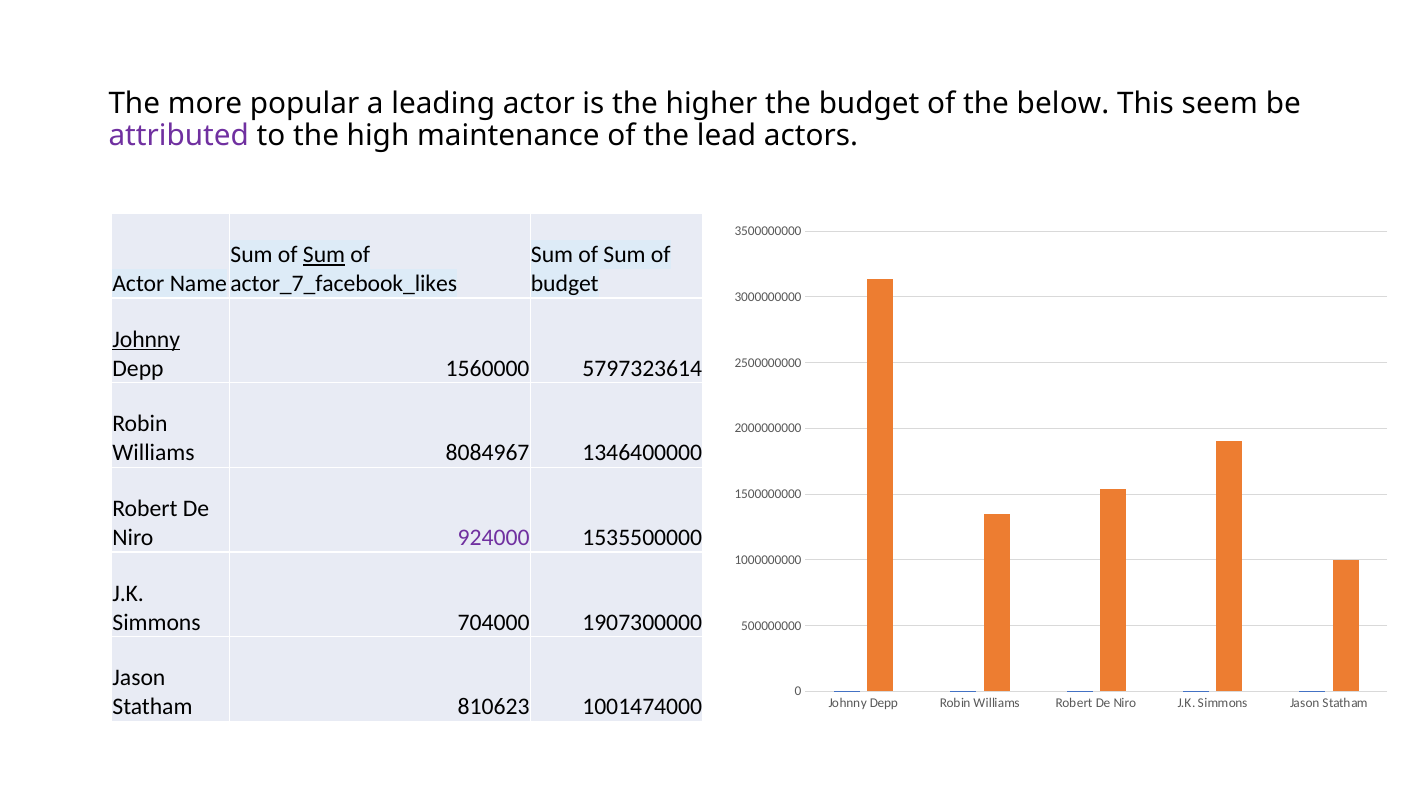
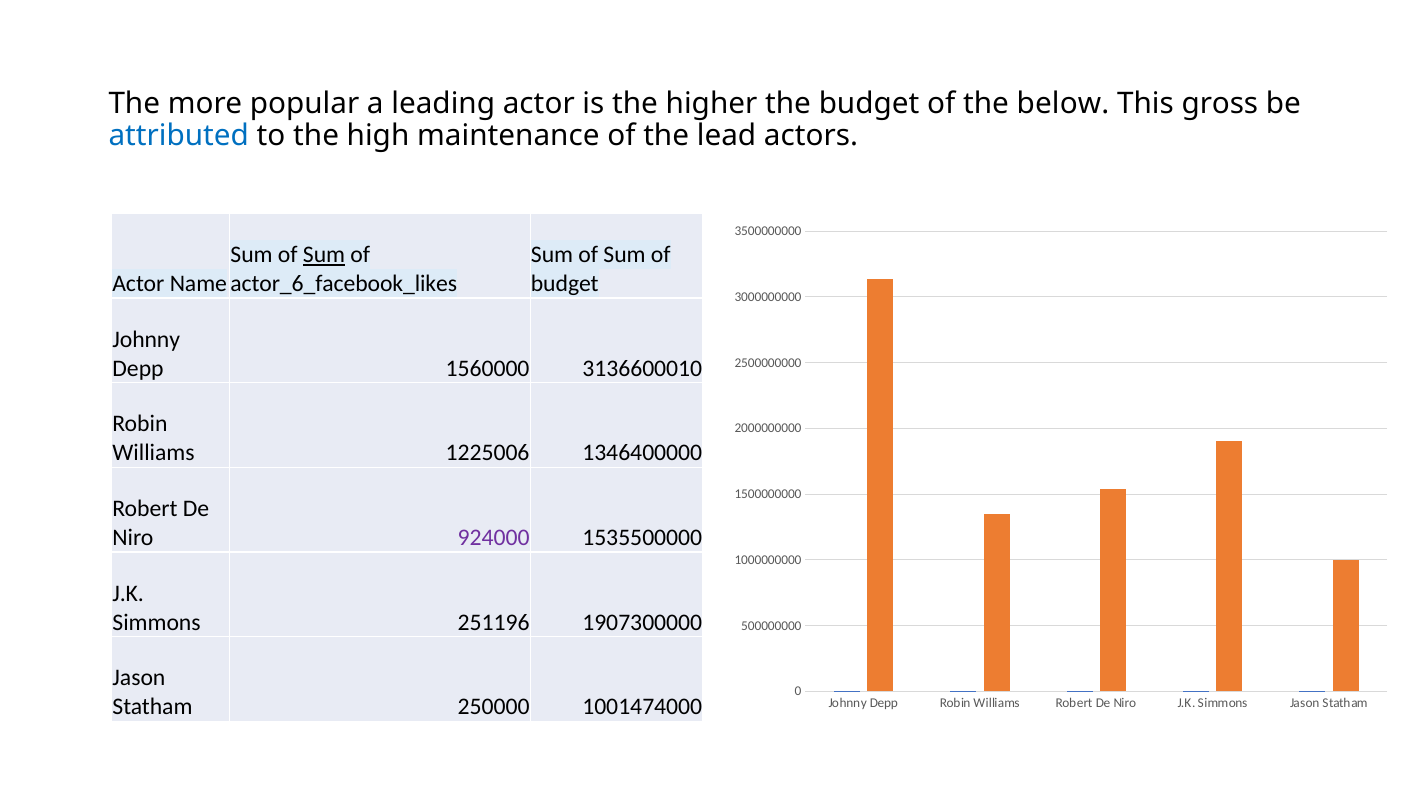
seem: seem -> gross (1220, 104)
attributed colour: purple -> blue (179, 136)
actor_7_facebook_likes: actor_7_facebook_likes -> actor_6_facebook_likes (344, 284)
Johnny underline: present -> none (146, 339)
5797323614: 5797323614 -> 3136600010 (642, 368)
8084967: 8084967 -> 1225006 (488, 453)
704000: 704000 -> 251196 (494, 622)
810623: 810623 -> 250000 (494, 707)
